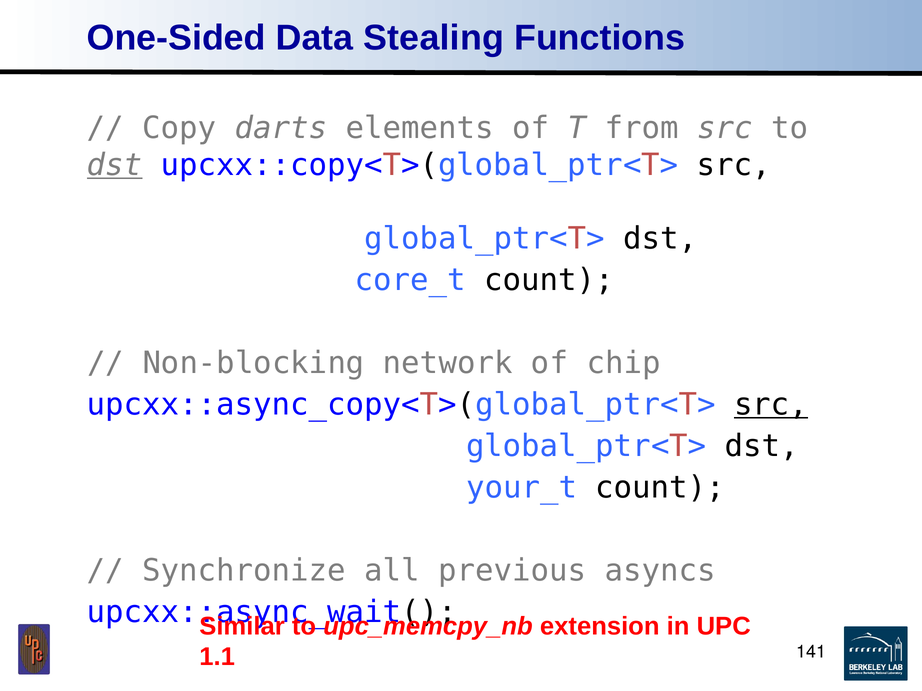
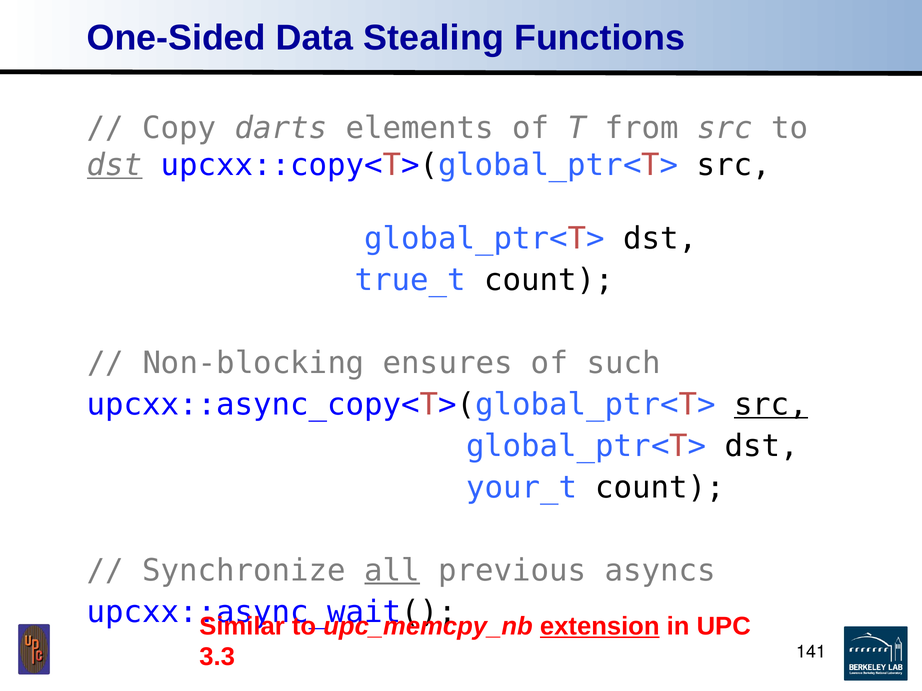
core_t: core_t -> true_t (410, 280)
network: network -> ensures (448, 363)
chip: chip -> such (624, 363)
all underline: none -> present (392, 571)
extension underline: none -> present (600, 627)
1.1: 1.1 -> 3.3 (217, 657)
